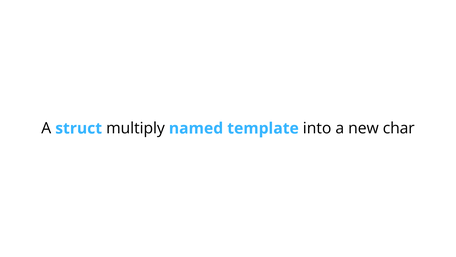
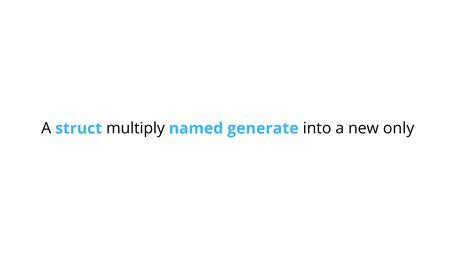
template: template -> generate (263, 128)
char: char -> only (399, 128)
